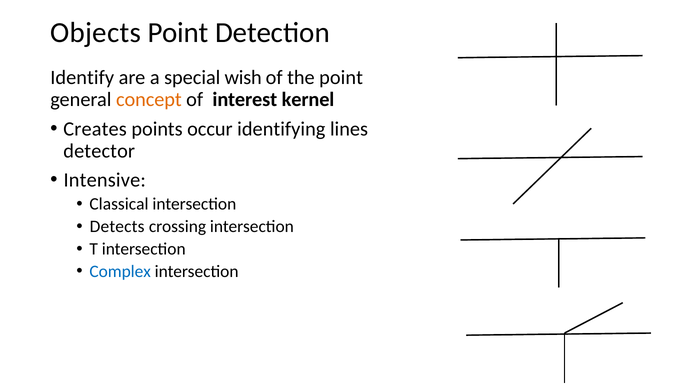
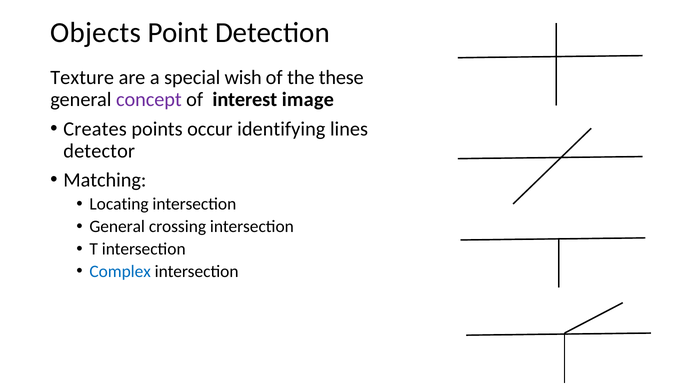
Identify: Identify -> Texture (82, 78)
the point: point -> these (341, 78)
concept colour: orange -> purple (149, 100)
kernel: kernel -> image (308, 100)
Intensive: Intensive -> Matching (105, 180)
Classical: Classical -> Locating (119, 204)
Detects: Detects -> General (117, 226)
